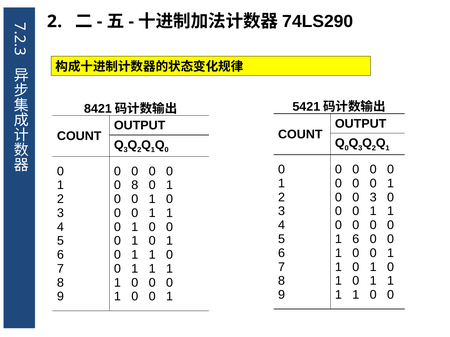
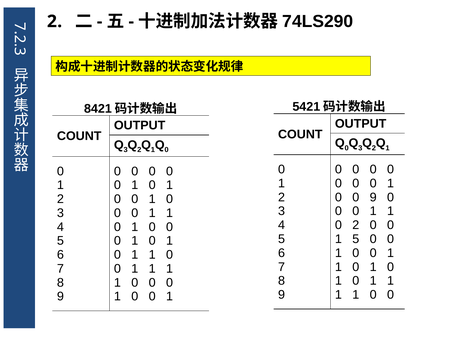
8: 8 -> 1 (135, 185)
0 3: 3 -> 9 (373, 198)
0: 0 -> 2 (356, 225)
1 6: 6 -> 5 (356, 239)
